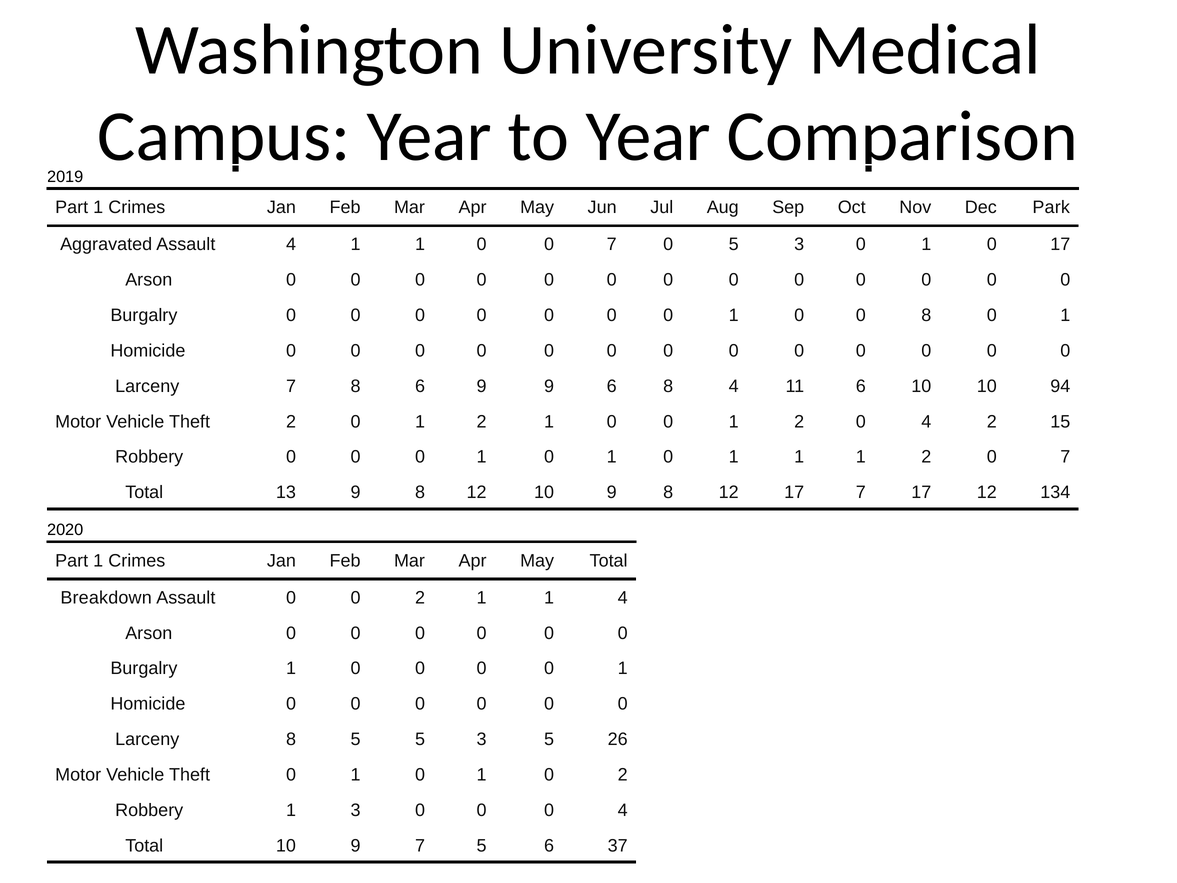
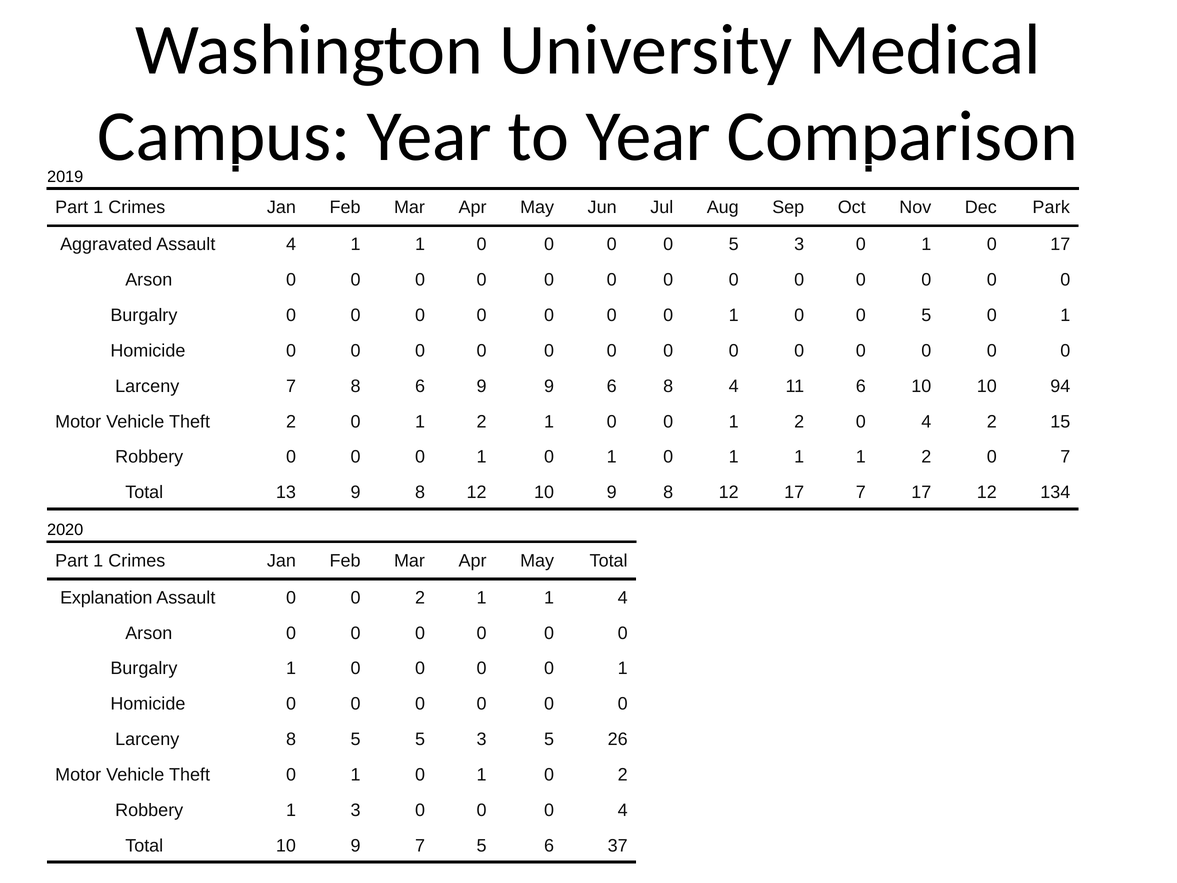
7: 7 -> 0 (612, 244)
1 0 0 8: 8 -> 5 (926, 315)
Breakdown: Breakdown -> Explanation (106, 598)
